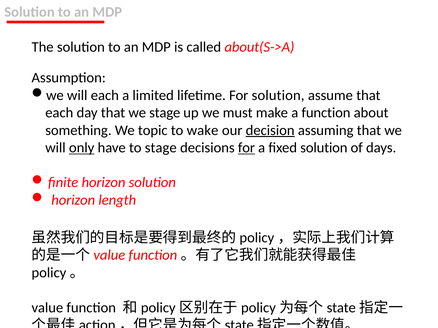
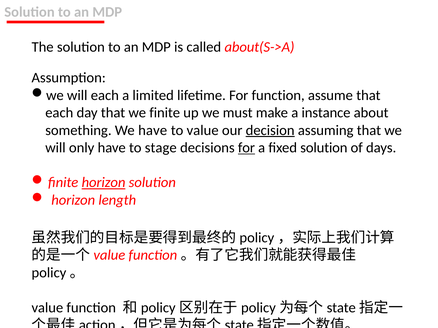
For solution: solution -> function (278, 95)
we stage: stage -> finite (165, 113)
a function: function -> instance (326, 113)
We topic: topic -> have (153, 130)
to wake: wake -> value (203, 130)
only underline: present -> none (82, 148)
horizon underline: none -> present (104, 183)
